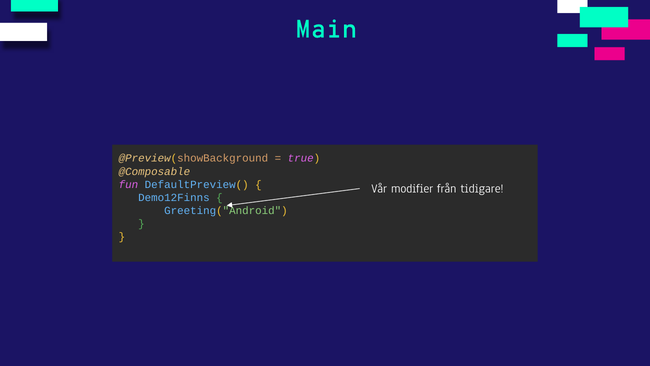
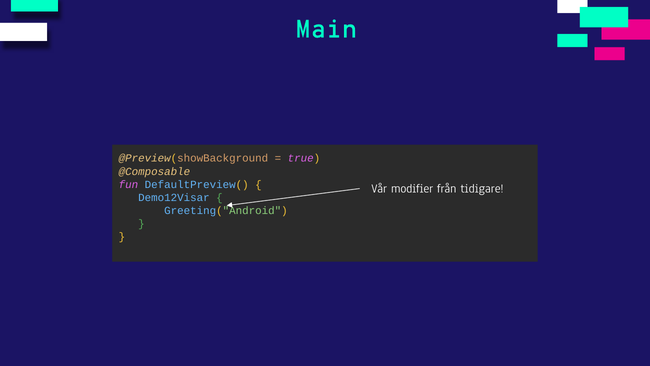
Demo12Finns: Demo12Finns -> Demo12Visar (174, 197)
